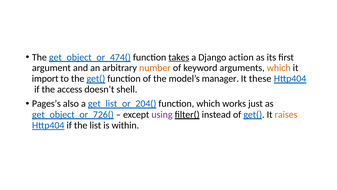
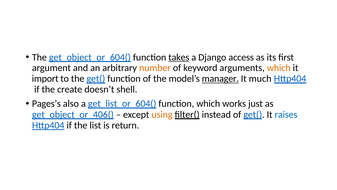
get_object_or_474(: get_object_or_474( -> get_object_or_604( (90, 57)
action: action -> access (241, 57)
manager underline: none -> present (220, 79)
these: these -> much (260, 79)
access: access -> create (70, 89)
get_list_or_204(: get_list_or_204( -> get_list_or_604( (122, 103)
get_object_or_726(: get_object_or_726( -> get_object_or_406( (73, 114)
using colour: purple -> orange (162, 114)
raises colour: orange -> blue (286, 114)
within: within -> return (125, 125)
